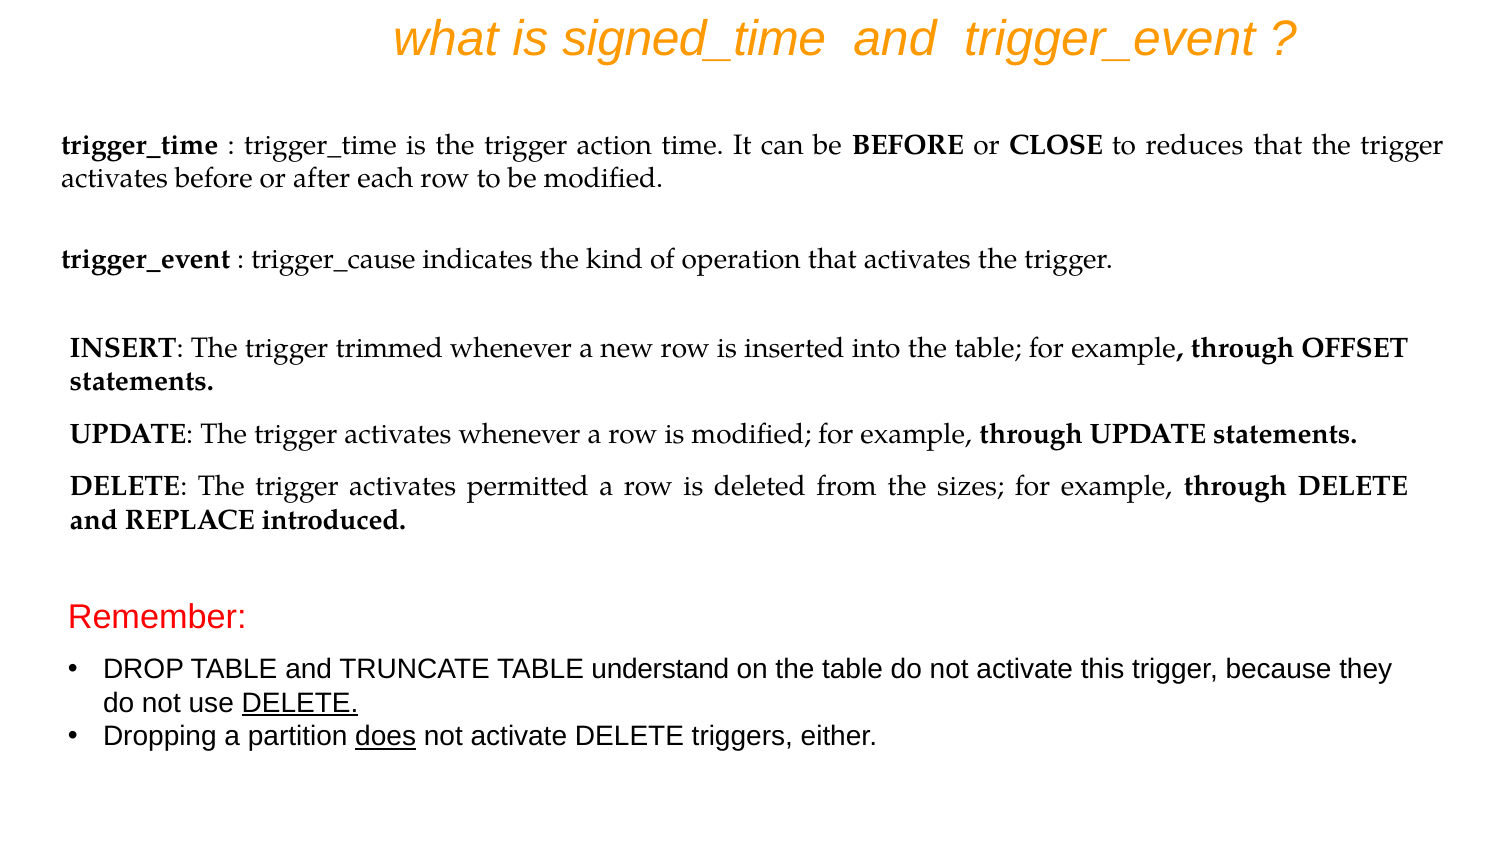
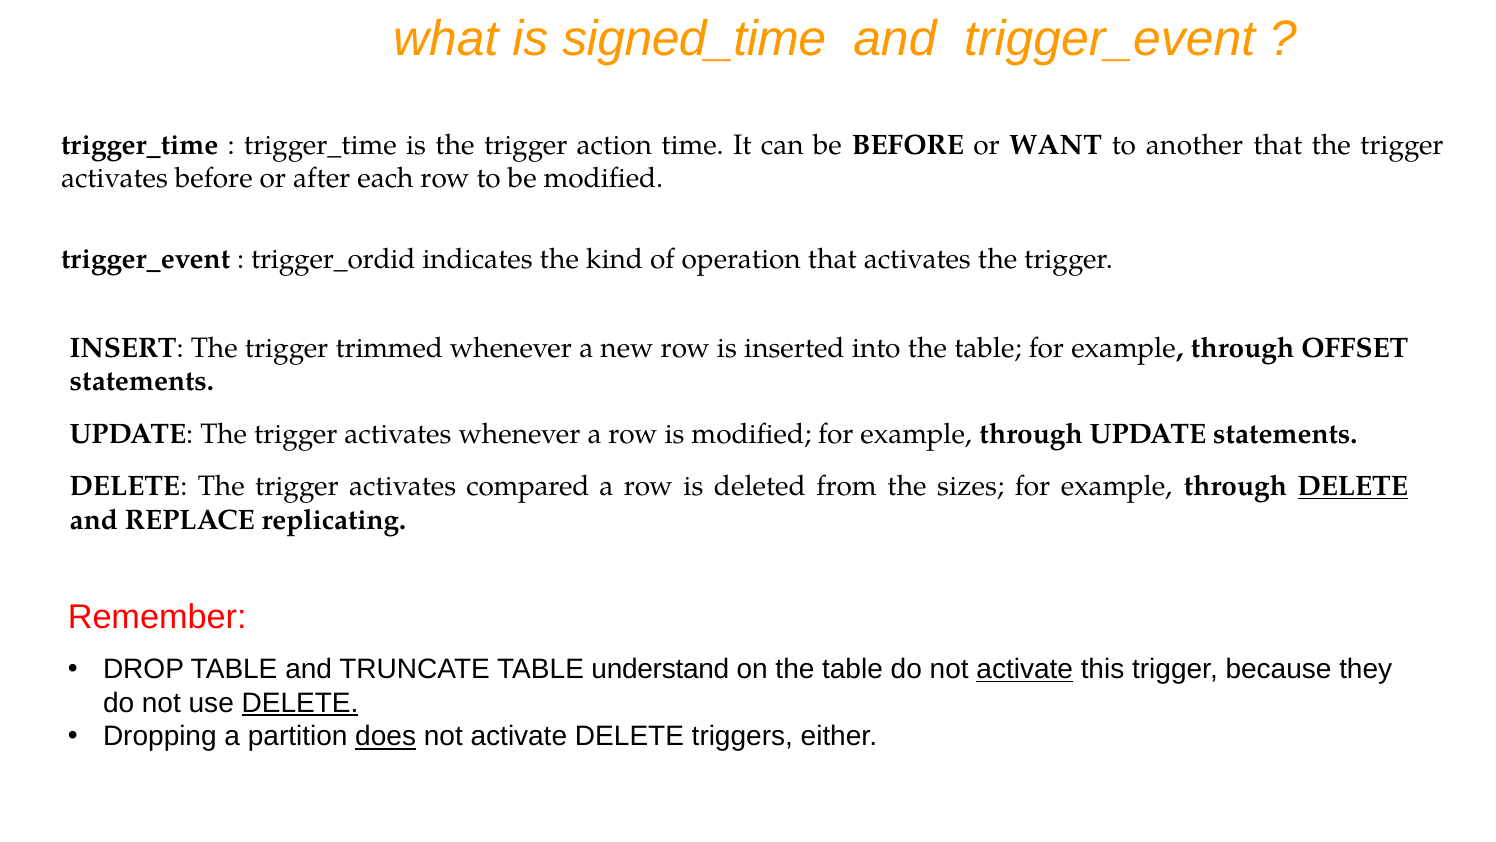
CLOSE: CLOSE -> WANT (1056, 145)
reduces: reduces -> another (1195, 145)
trigger_cause: trigger_cause -> trigger_ordid (333, 259)
permitted: permitted -> compared (528, 486)
DELETE underline: none -> present (1353, 486)
introduced: introduced -> replicating (334, 520)
activate underline: none -> present (1025, 669)
